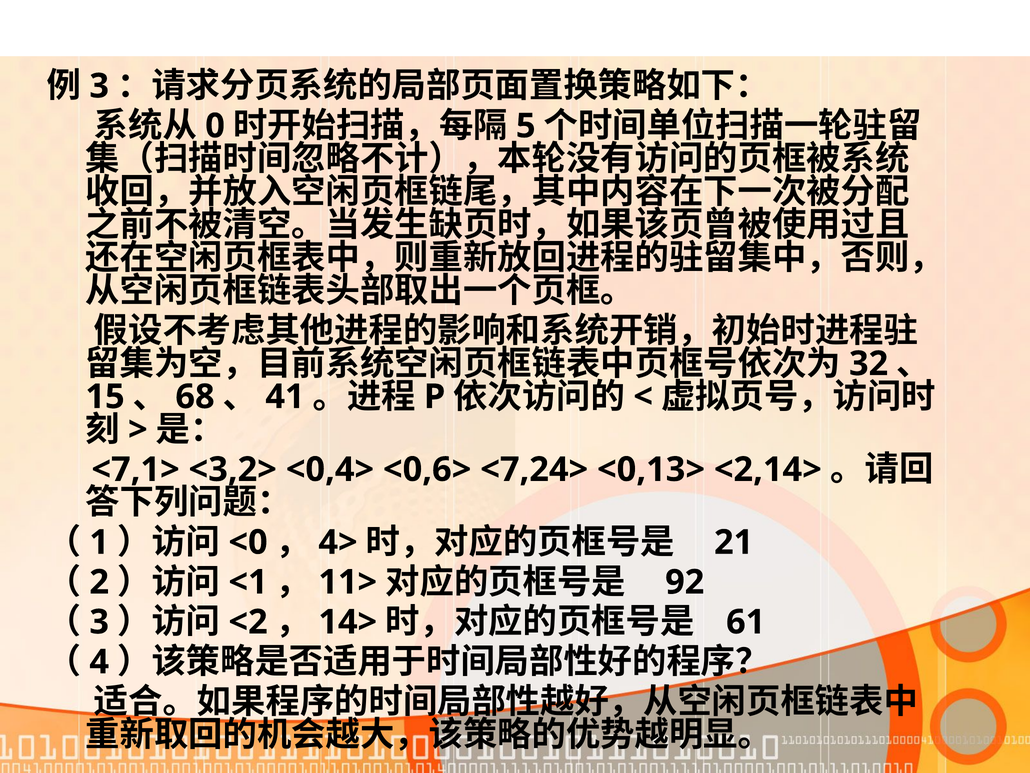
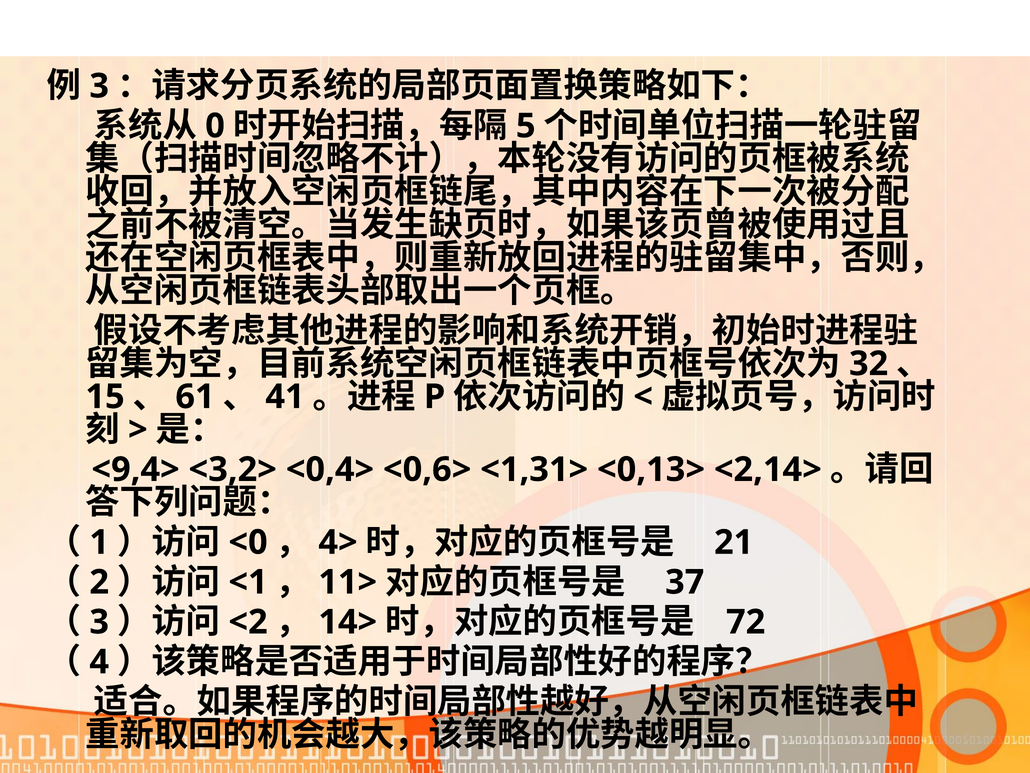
68: 68 -> 61 (195, 396)
<7,1>: <7,1> -> <9,4> (136, 469)
<7,24>: <7,24> -> <1,31> (534, 469)
92: 92 -> 37 (685, 582)
61: 61 -> 72 (746, 622)
